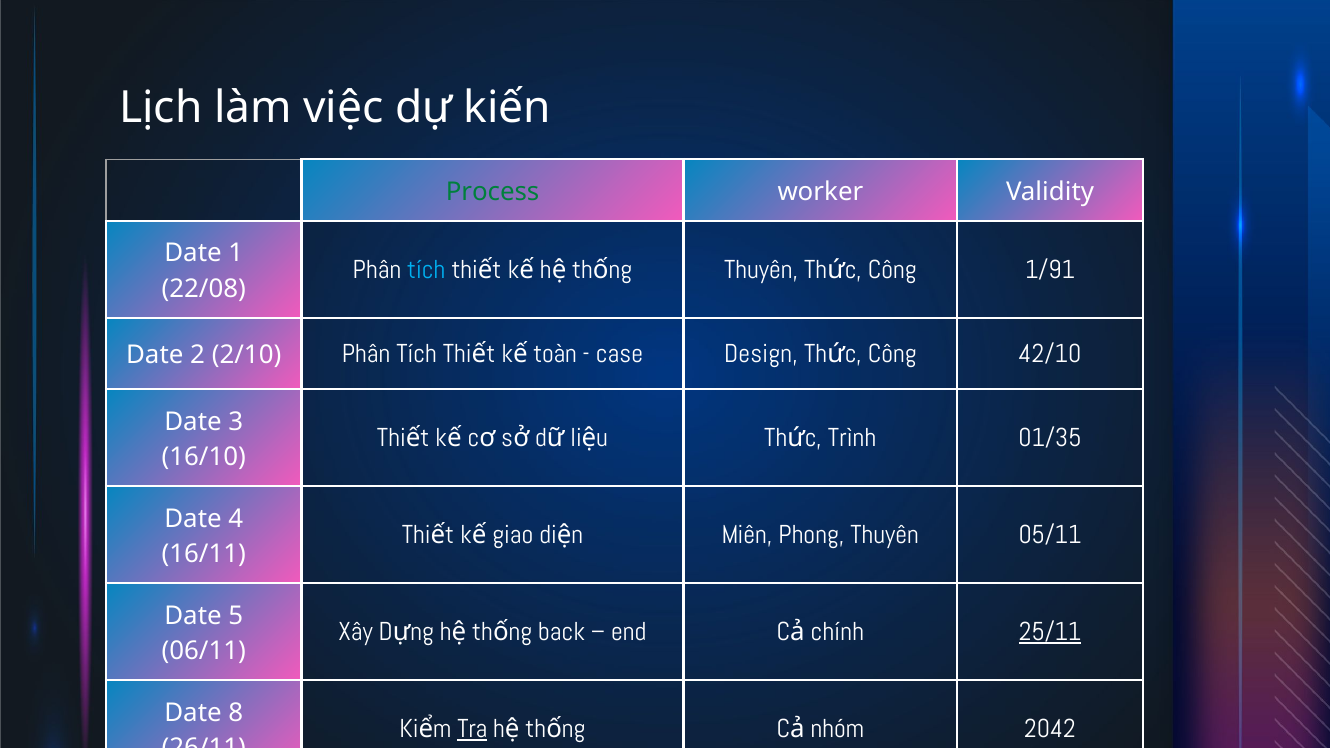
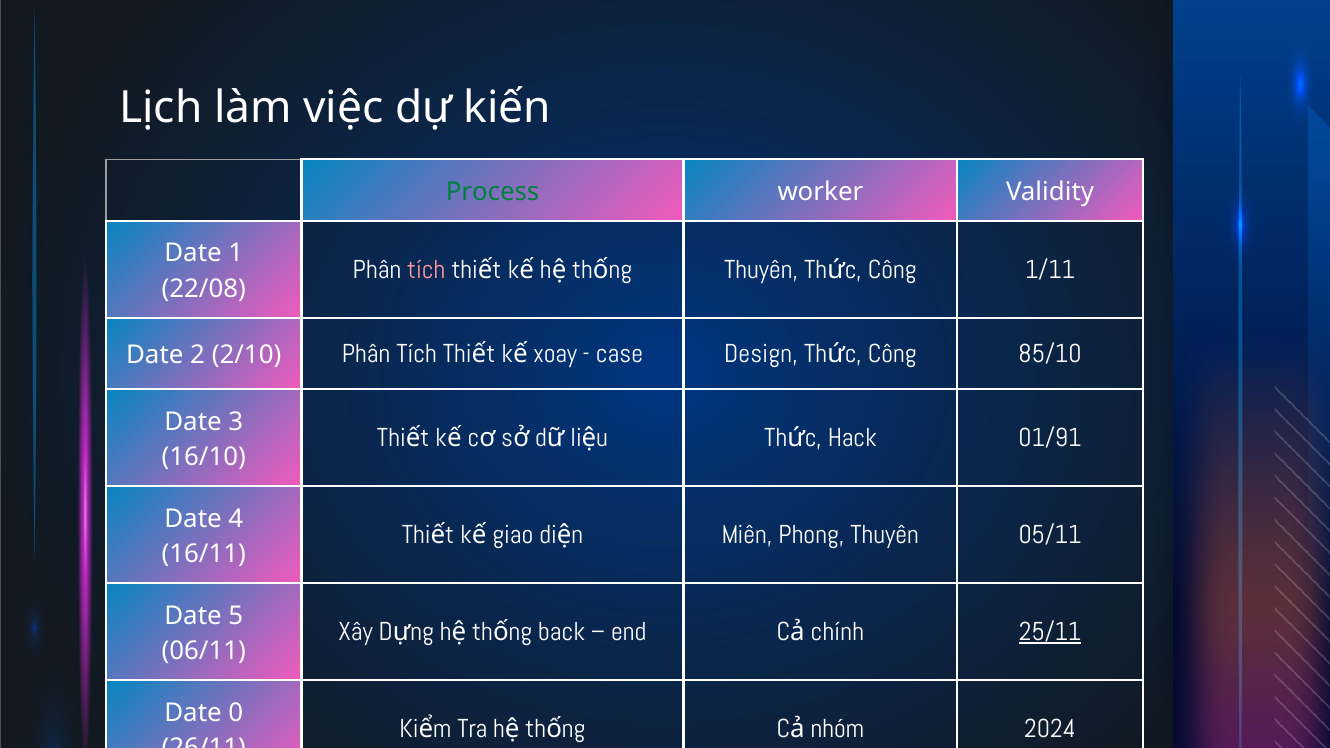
tích colour: light blue -> pink (426, 270)
1/91: 1/91 -> 1/11 (1050, 270)
42/10: 42/10 -> 85/10 (1050, 354)
toàn: toàn -> xoay (555, 354)
Trình: Trình -> Hack (852, 438)
01/35: 01/35 -> 01/91 (1050, 438)
8: 8 -> 0 (236, 713)
Tra underline: present -> none (472, 729)
2042: 2042 -> 2024 (1050, 729)
